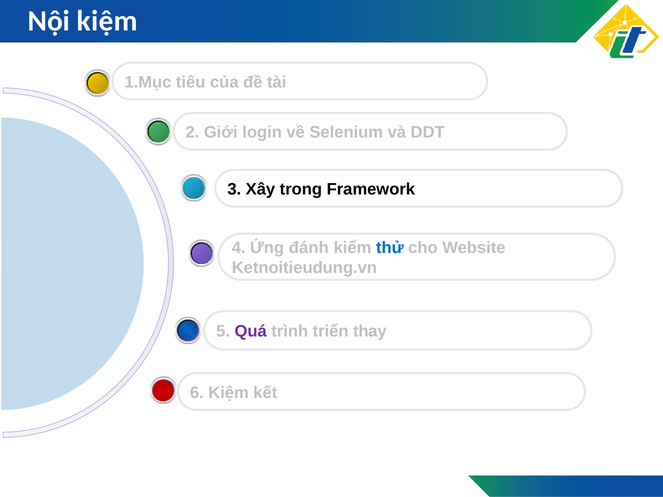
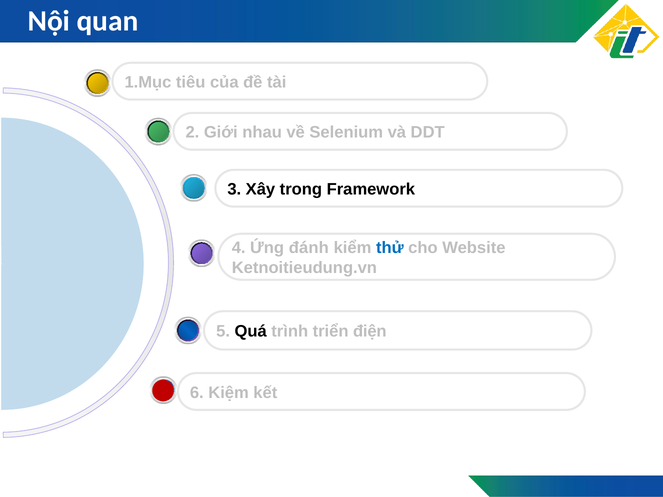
Nội kiệm: kiệm -> quan (108, 21)
login: login -> nhau (262, 133)
Quá colour: purple -> black (251, 332)
thay: thay -> điện (370, 332)
